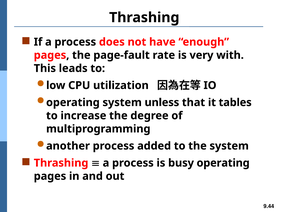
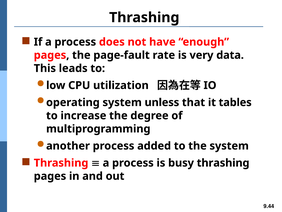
with: with -> data (230, 55)
busy operating: operating -> thrashing (223, 163)
